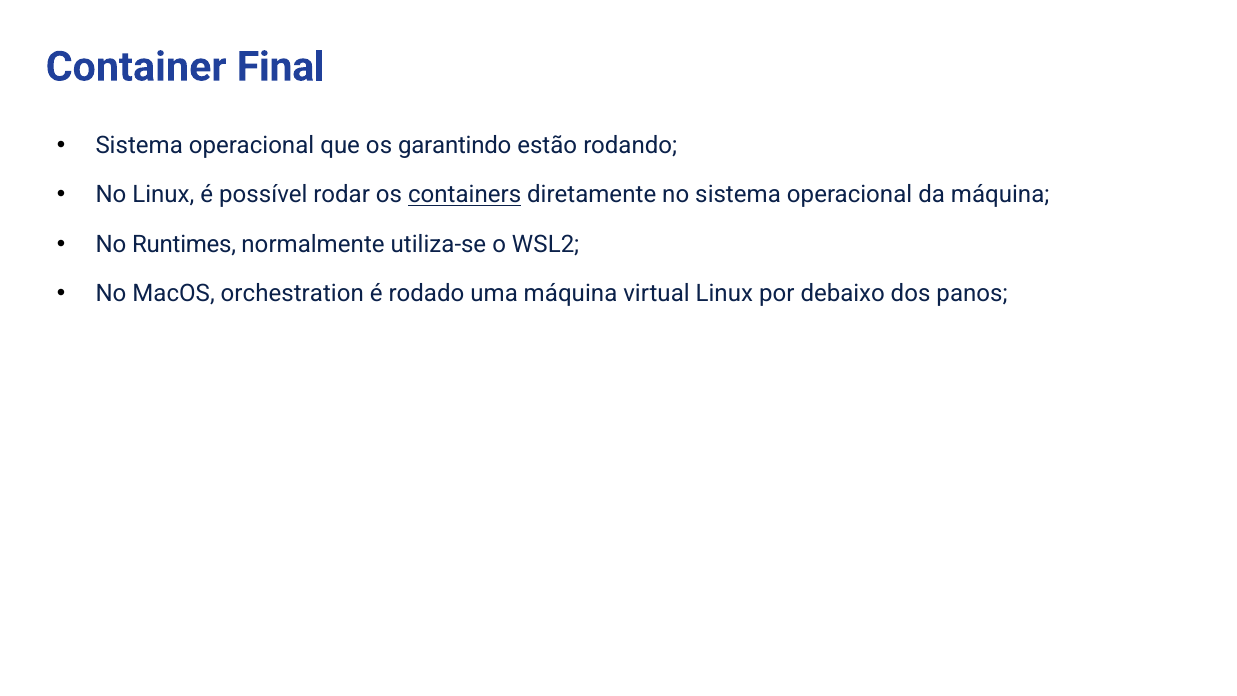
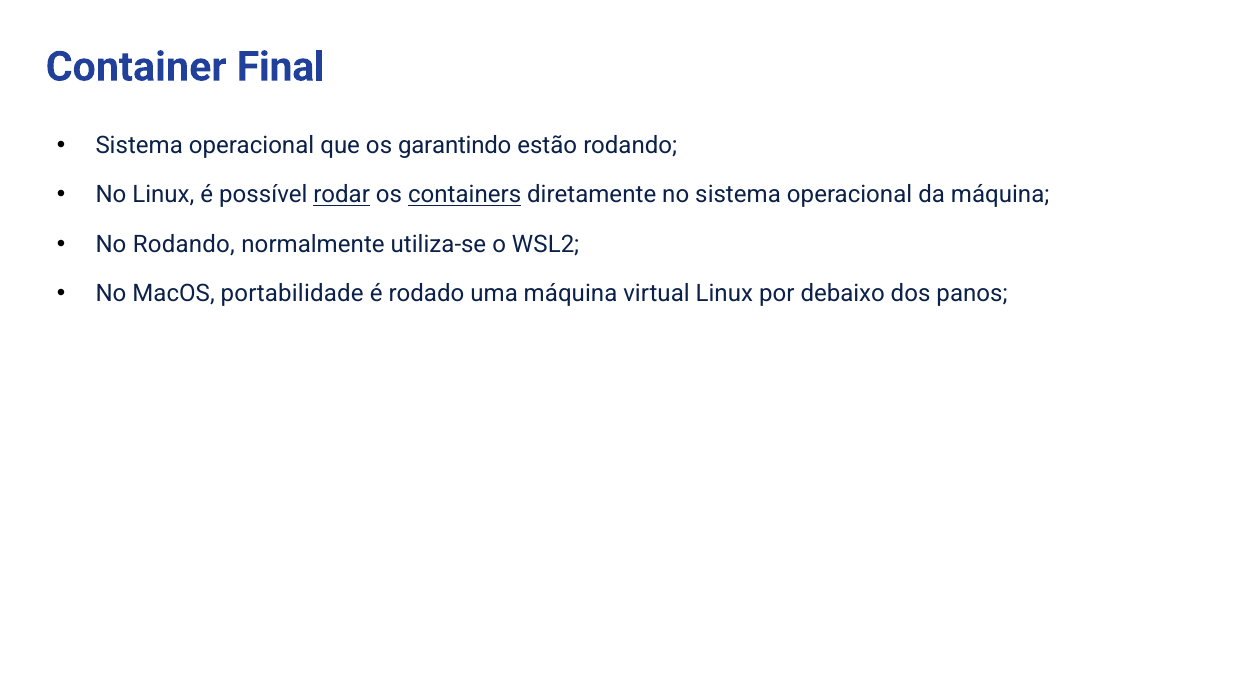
rodar underline: none -> present (342, 195)
No Runtimes: Runtimes -> Rodando (184, 244)
orchestration: orchestration -> portabilidade (292, 294)
